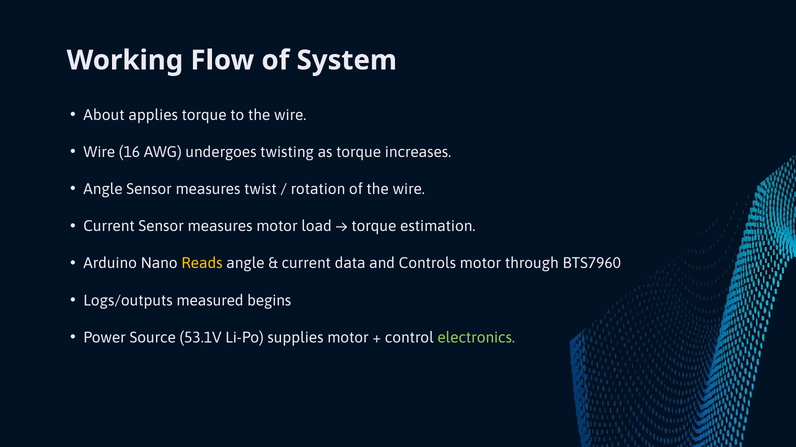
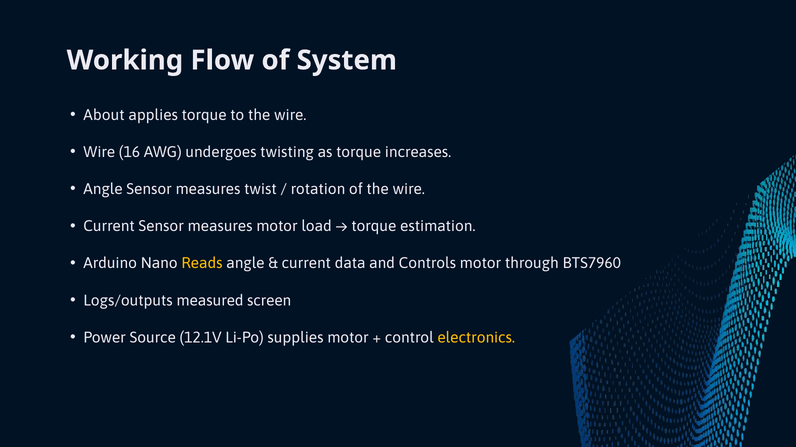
begins: begins -> screen (269, 301)
53.1V: 53.1V -> 12.1V (201, 338)
electronics colour: light green -> yellow (476, 338)
